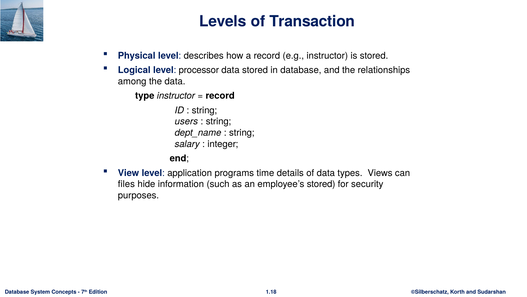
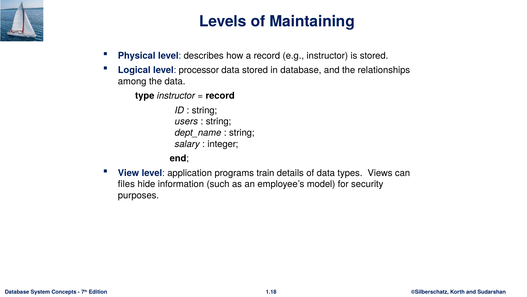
Transaction: Transaction -> Maintaining (312, 21)
time: time -> train (265, 173)
employee’s stored: stored -> model (321, 184)
